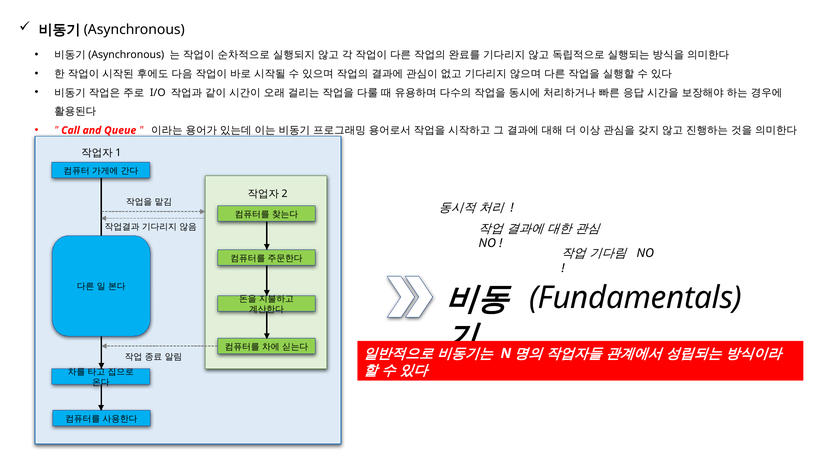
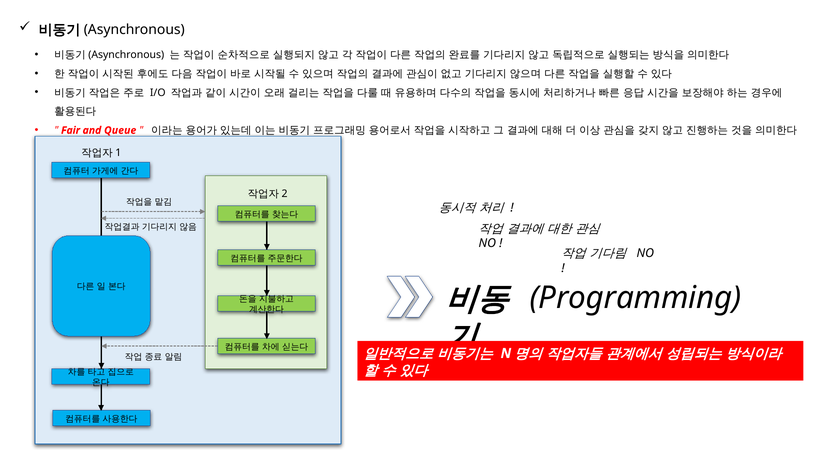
Call: Call -> Fair (71, 130)
Fundamentals: Fundamentals -> Programming (636, 297)
